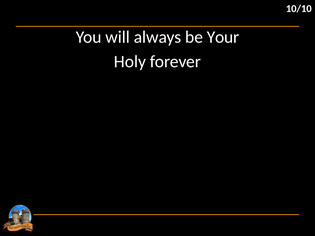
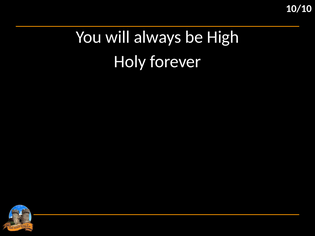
Your: Your -> High (223, 37)
